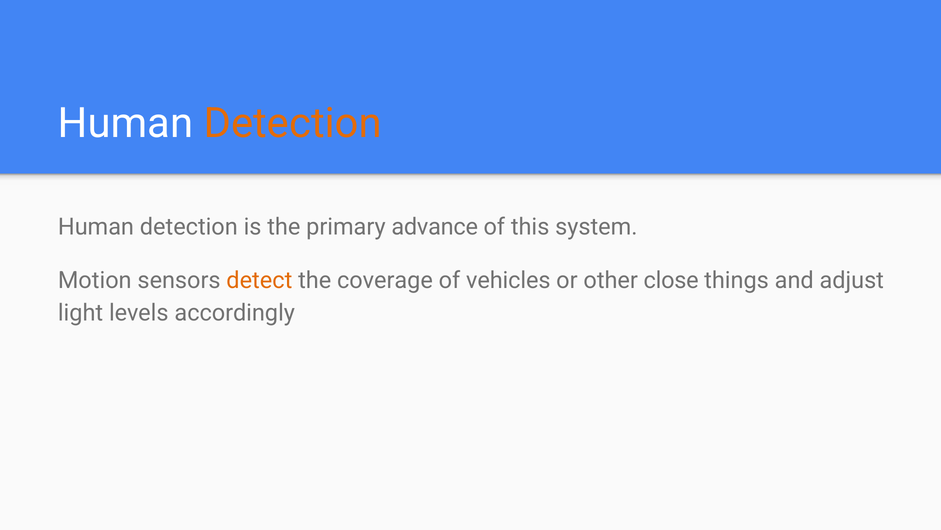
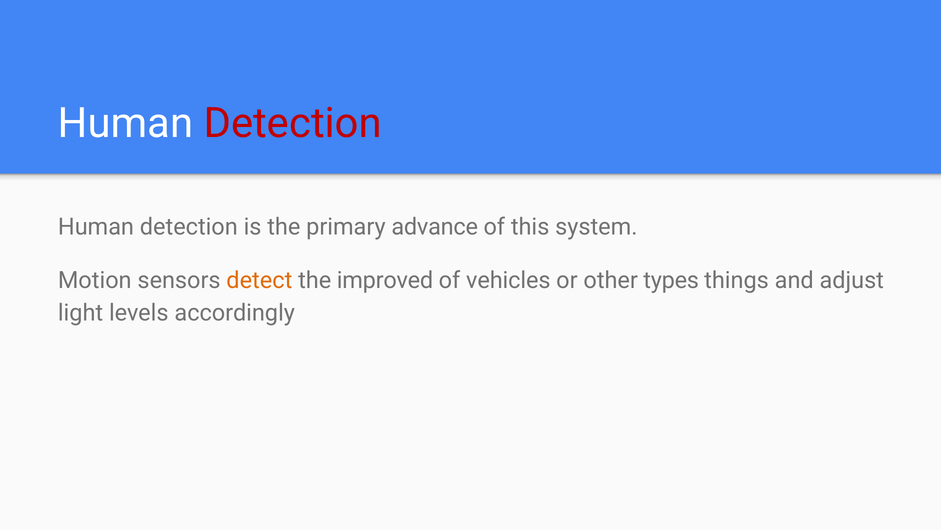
Detection colour: orange -> red (293, 123)
coverage: coverage -> improved (385, 280)
close: close -> types (671, 280)
